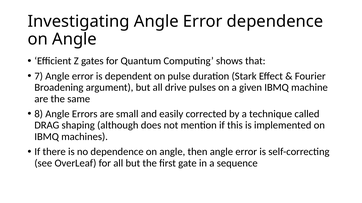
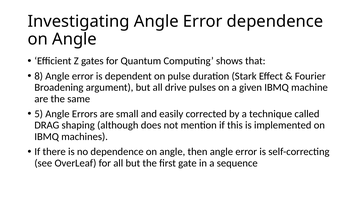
7: 7 -> 8 (39, 76)
8: 8 -> 5 (39, 114)
